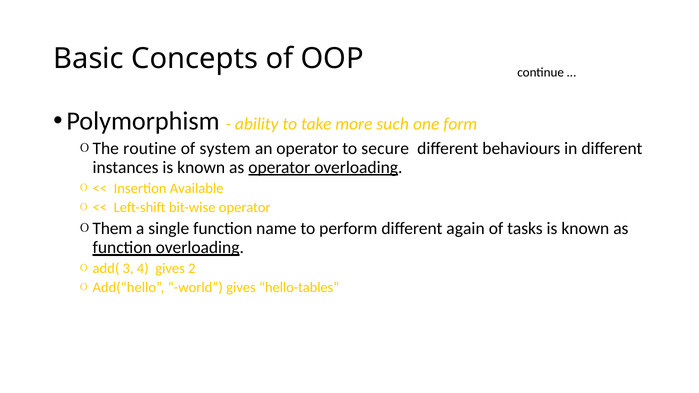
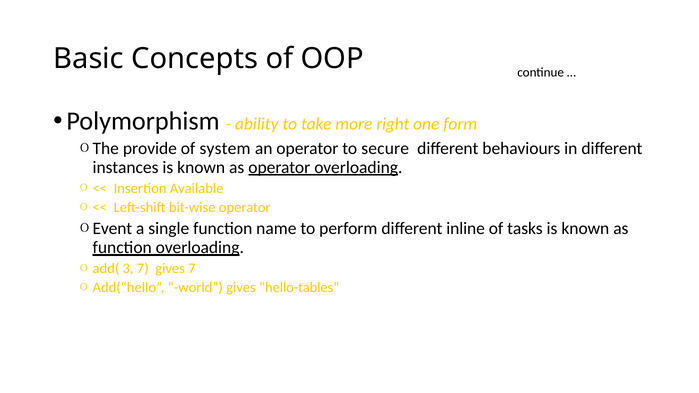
such: such -> right (393, 124)
routine: routine -> provide (150, 149)
Them: Them -> Event (112, 229)
again: again -> inline (466, 229)
3 4: 4 -> 7 (143, 268)
gives 2: 2 -> 7 (192, 268)
